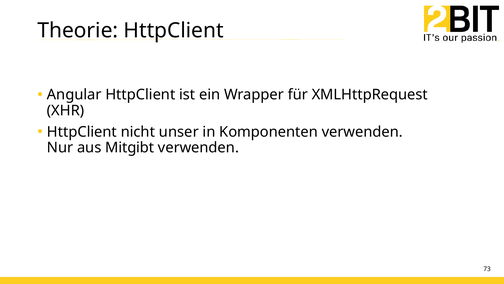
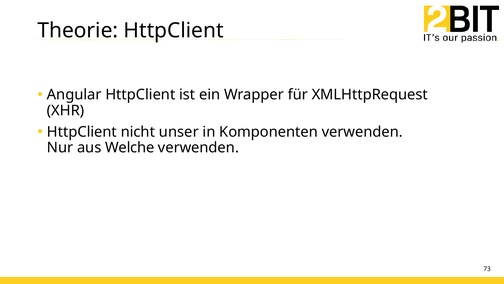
Mitgibt: Mitgibt -> Welche (130, 147)
